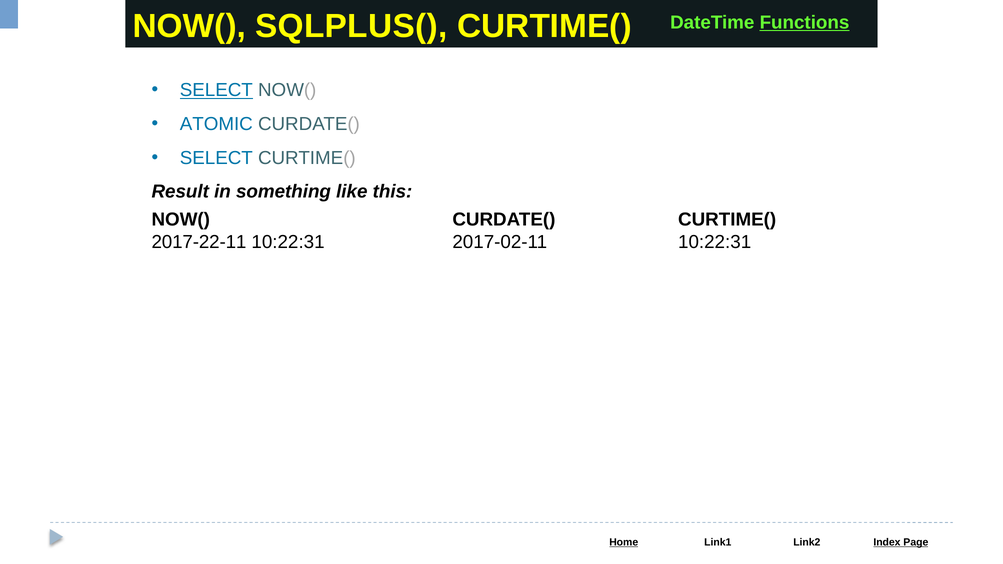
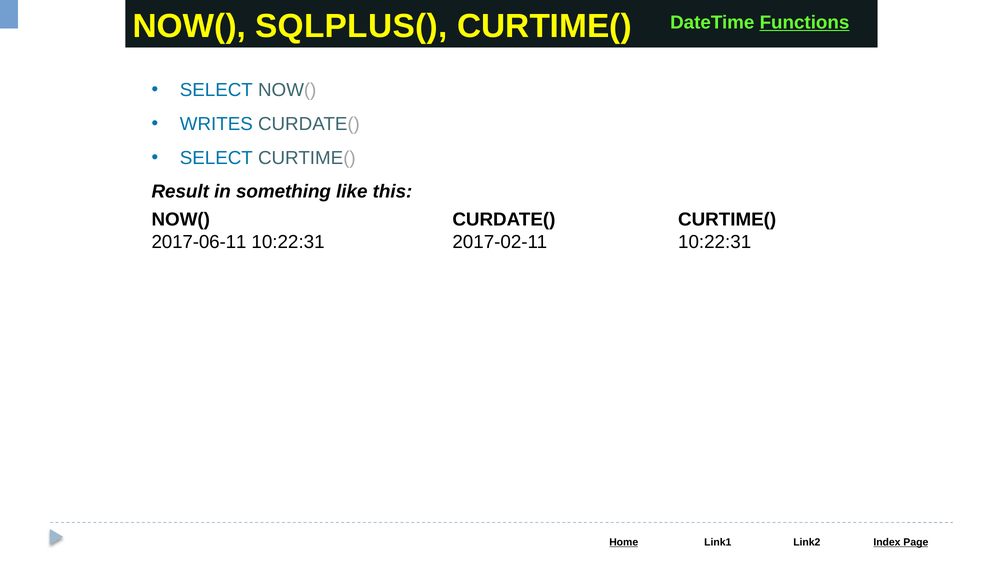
SELECT underline: present -> none (216, 90)
ATOMIC: ATOMIC -> WRITES (216, 124)
2017-22-11: 2017-22-11 -> 2017-06-11 (199, 242)
